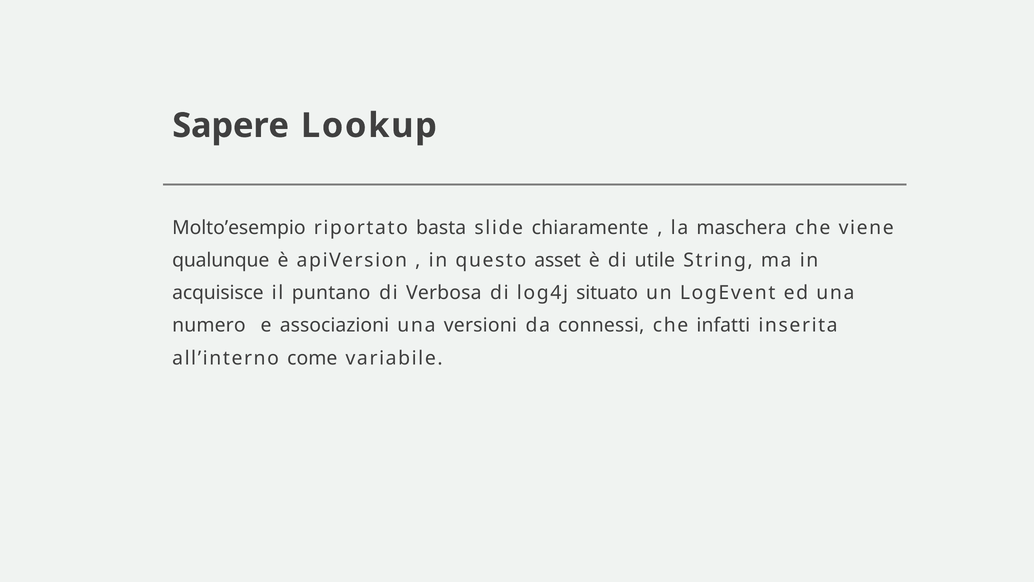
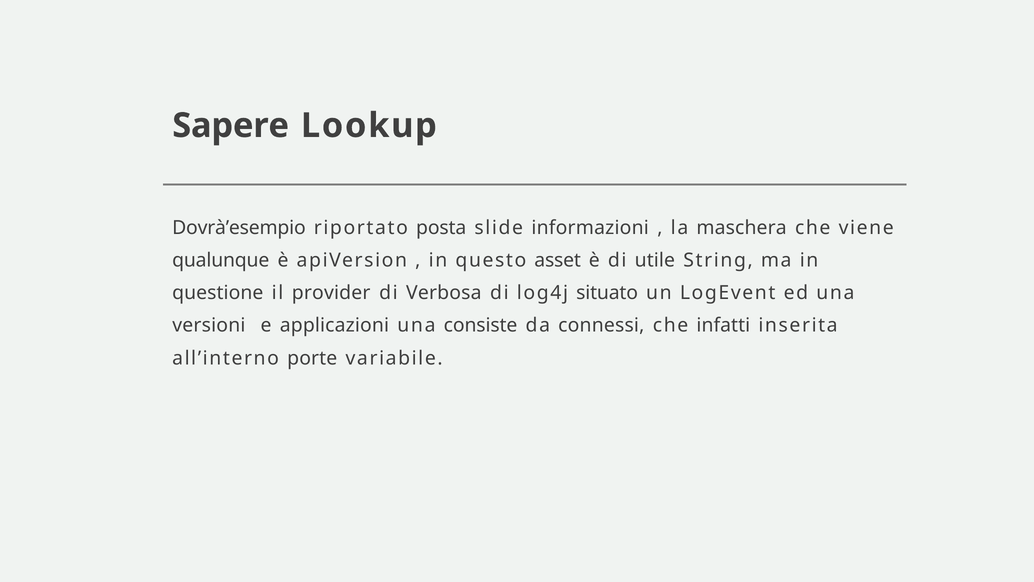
Molto’esempio: Molto’esempio -> Dovrà’esempio (239, 228)
basta: basta -> posta (441, 228)
chiaramente: chiaramente -> informazioni (590, 228)
acquisisce: acquisisce -> questione (218, 293)
puntano: puntano -> provider (331, 293)
numero: numero -> versioni (209, 325)
associazioni: associazioni -> applicazioni (334, 325)
versioni: versioni -> consiste (481, 325)
come: come -> porte (312, 358)
